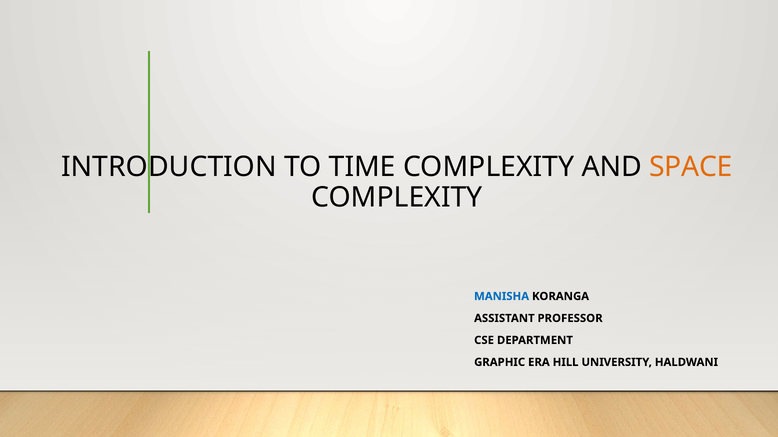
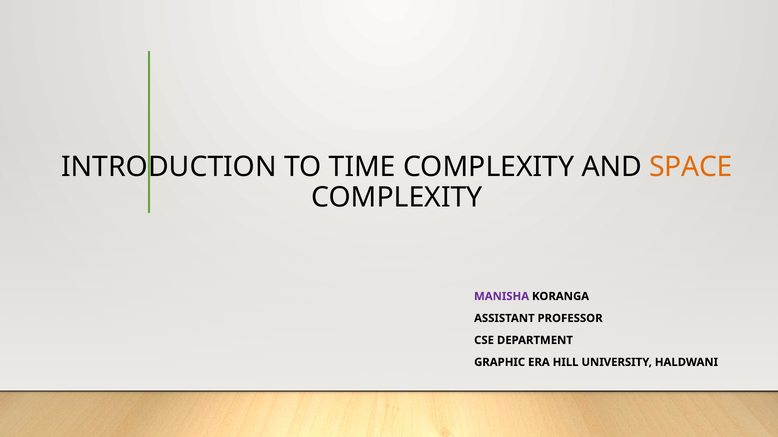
MANISHA colour: blue -> purple (502, 297)
